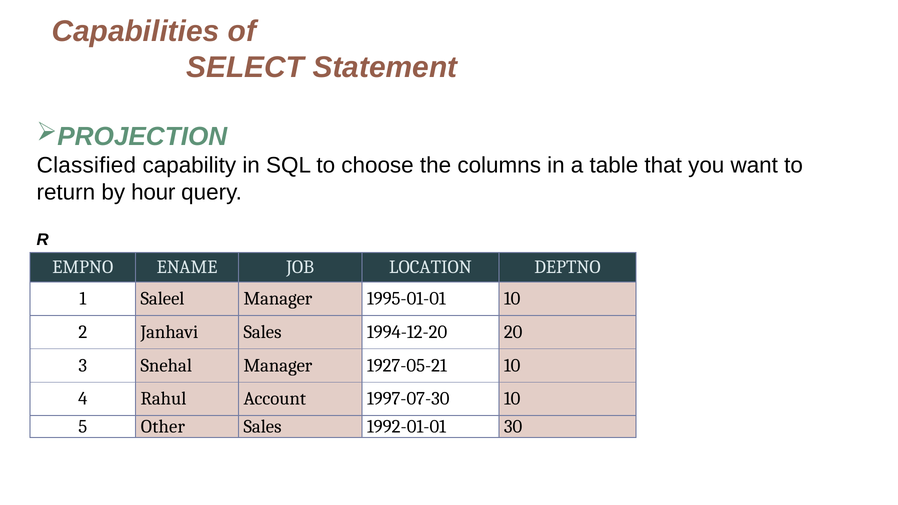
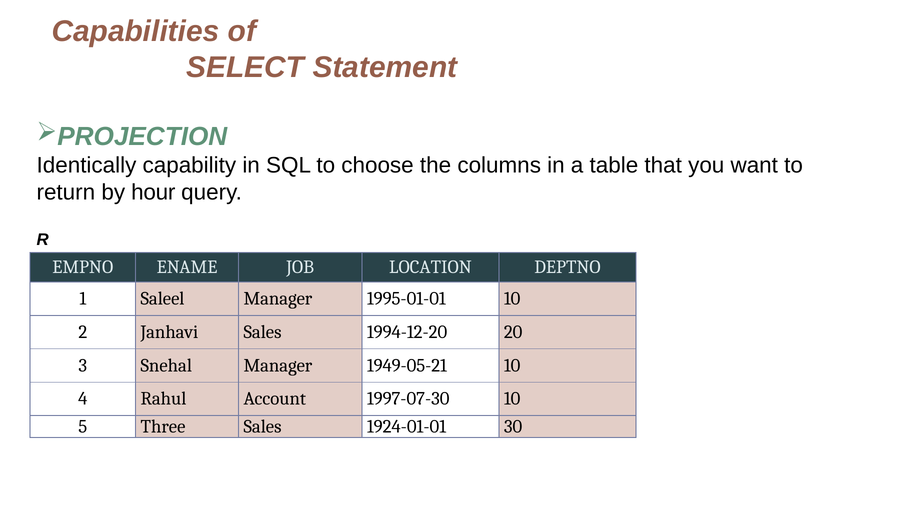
Classified: Classified -> Identically (86, 165)
1927-05-21: 1927-05-21 -> 1949-05-21 (407, 365)
Other: Other -> Three (163, 427)
1992-01-01: 1992-01-01 -> 1924-01-01 (406, 427)
